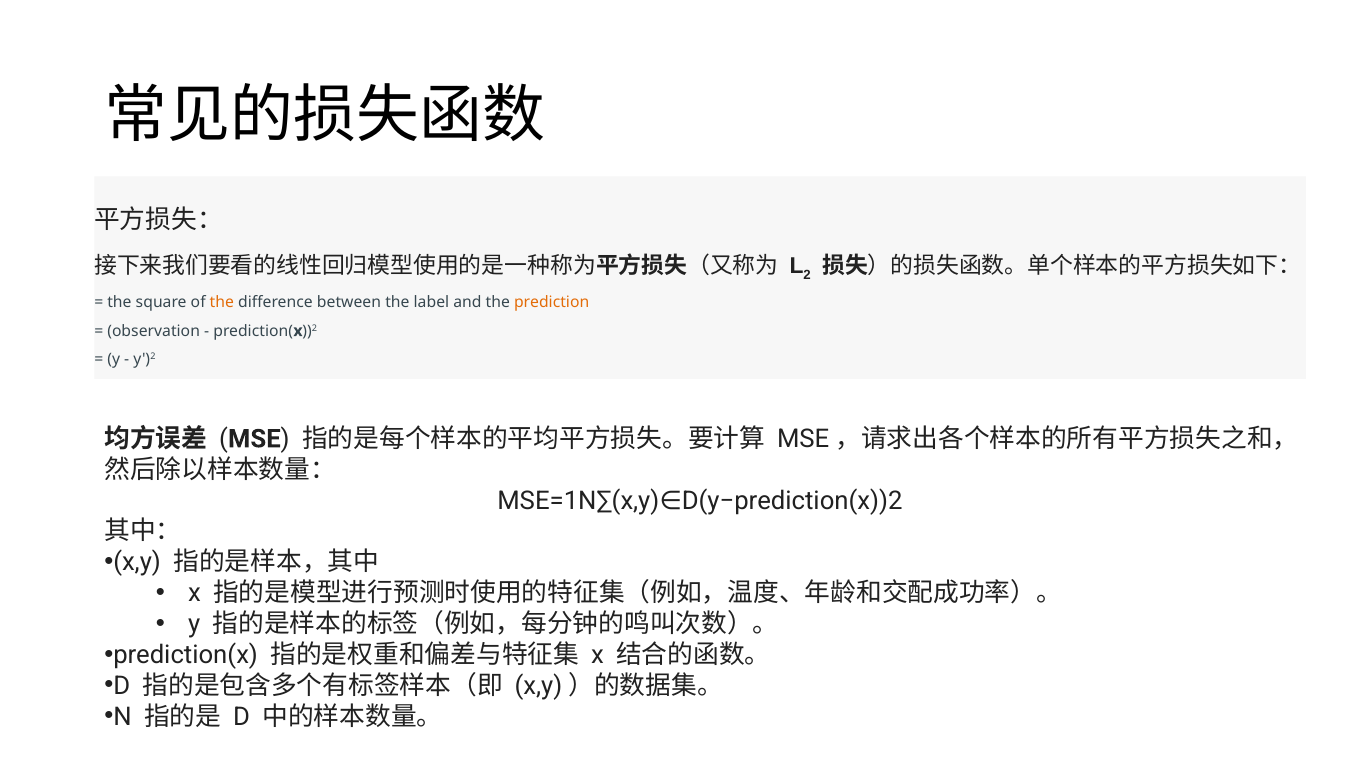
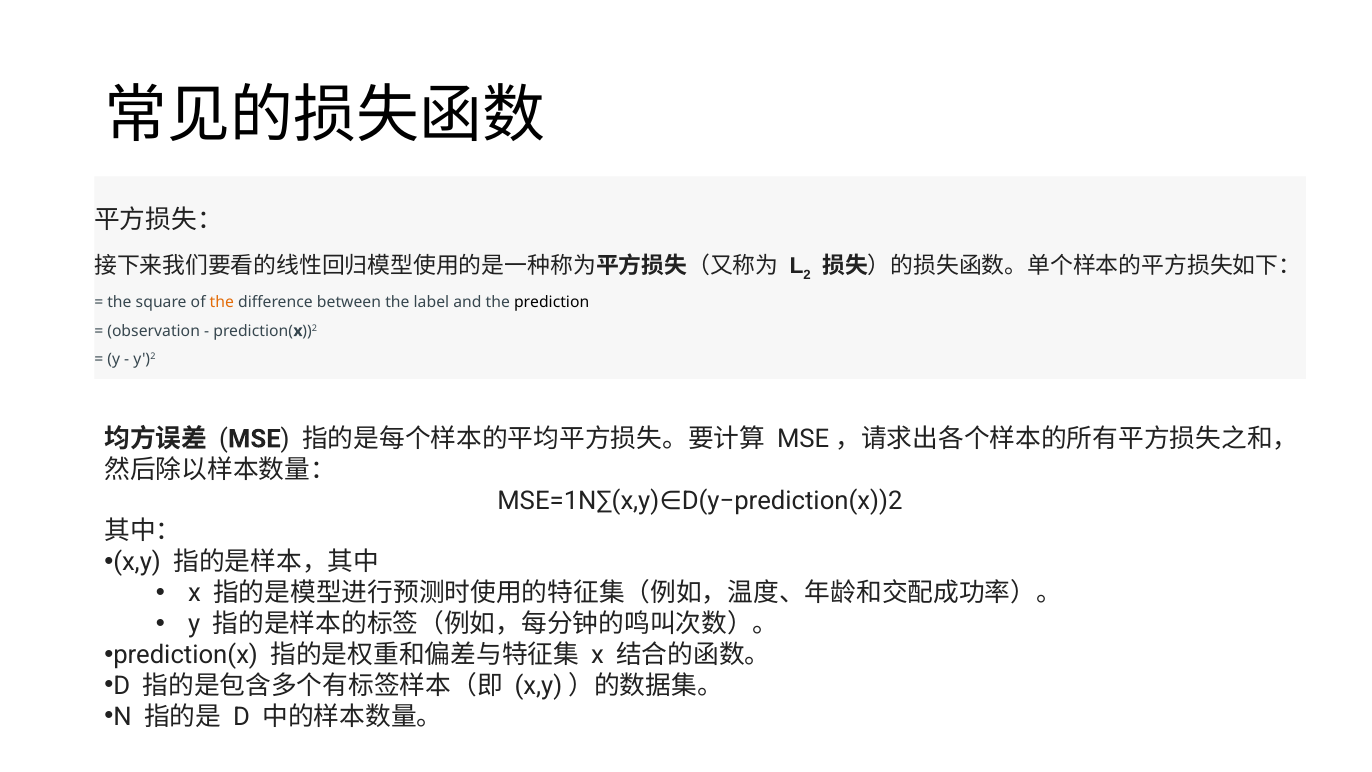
prediction colour: orange -> black (552, 302)
